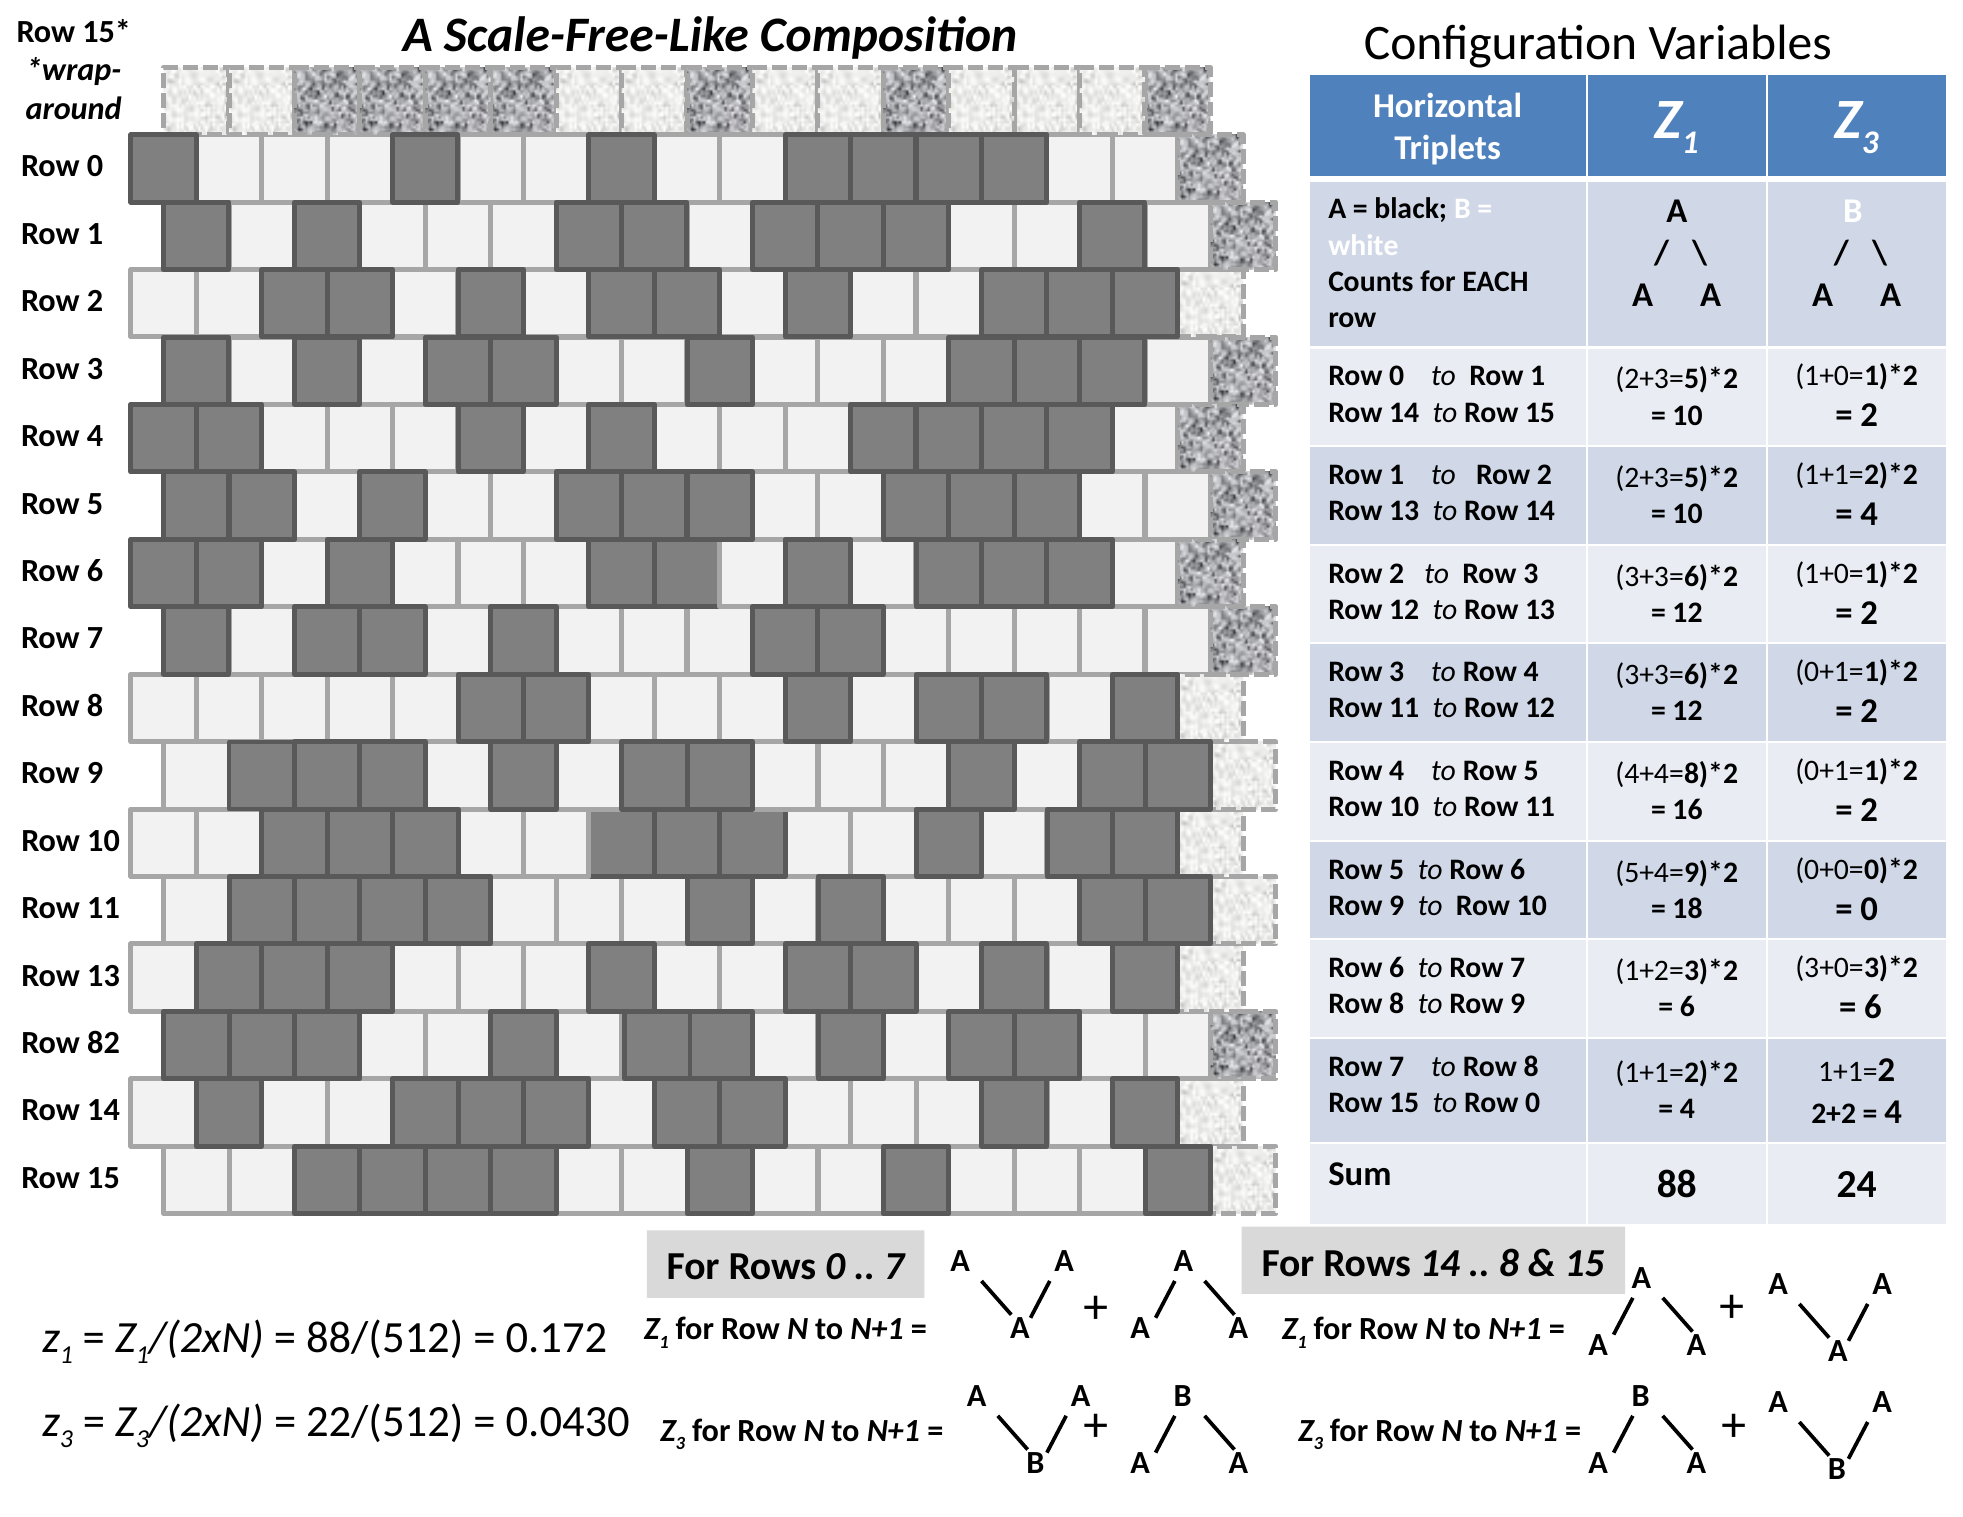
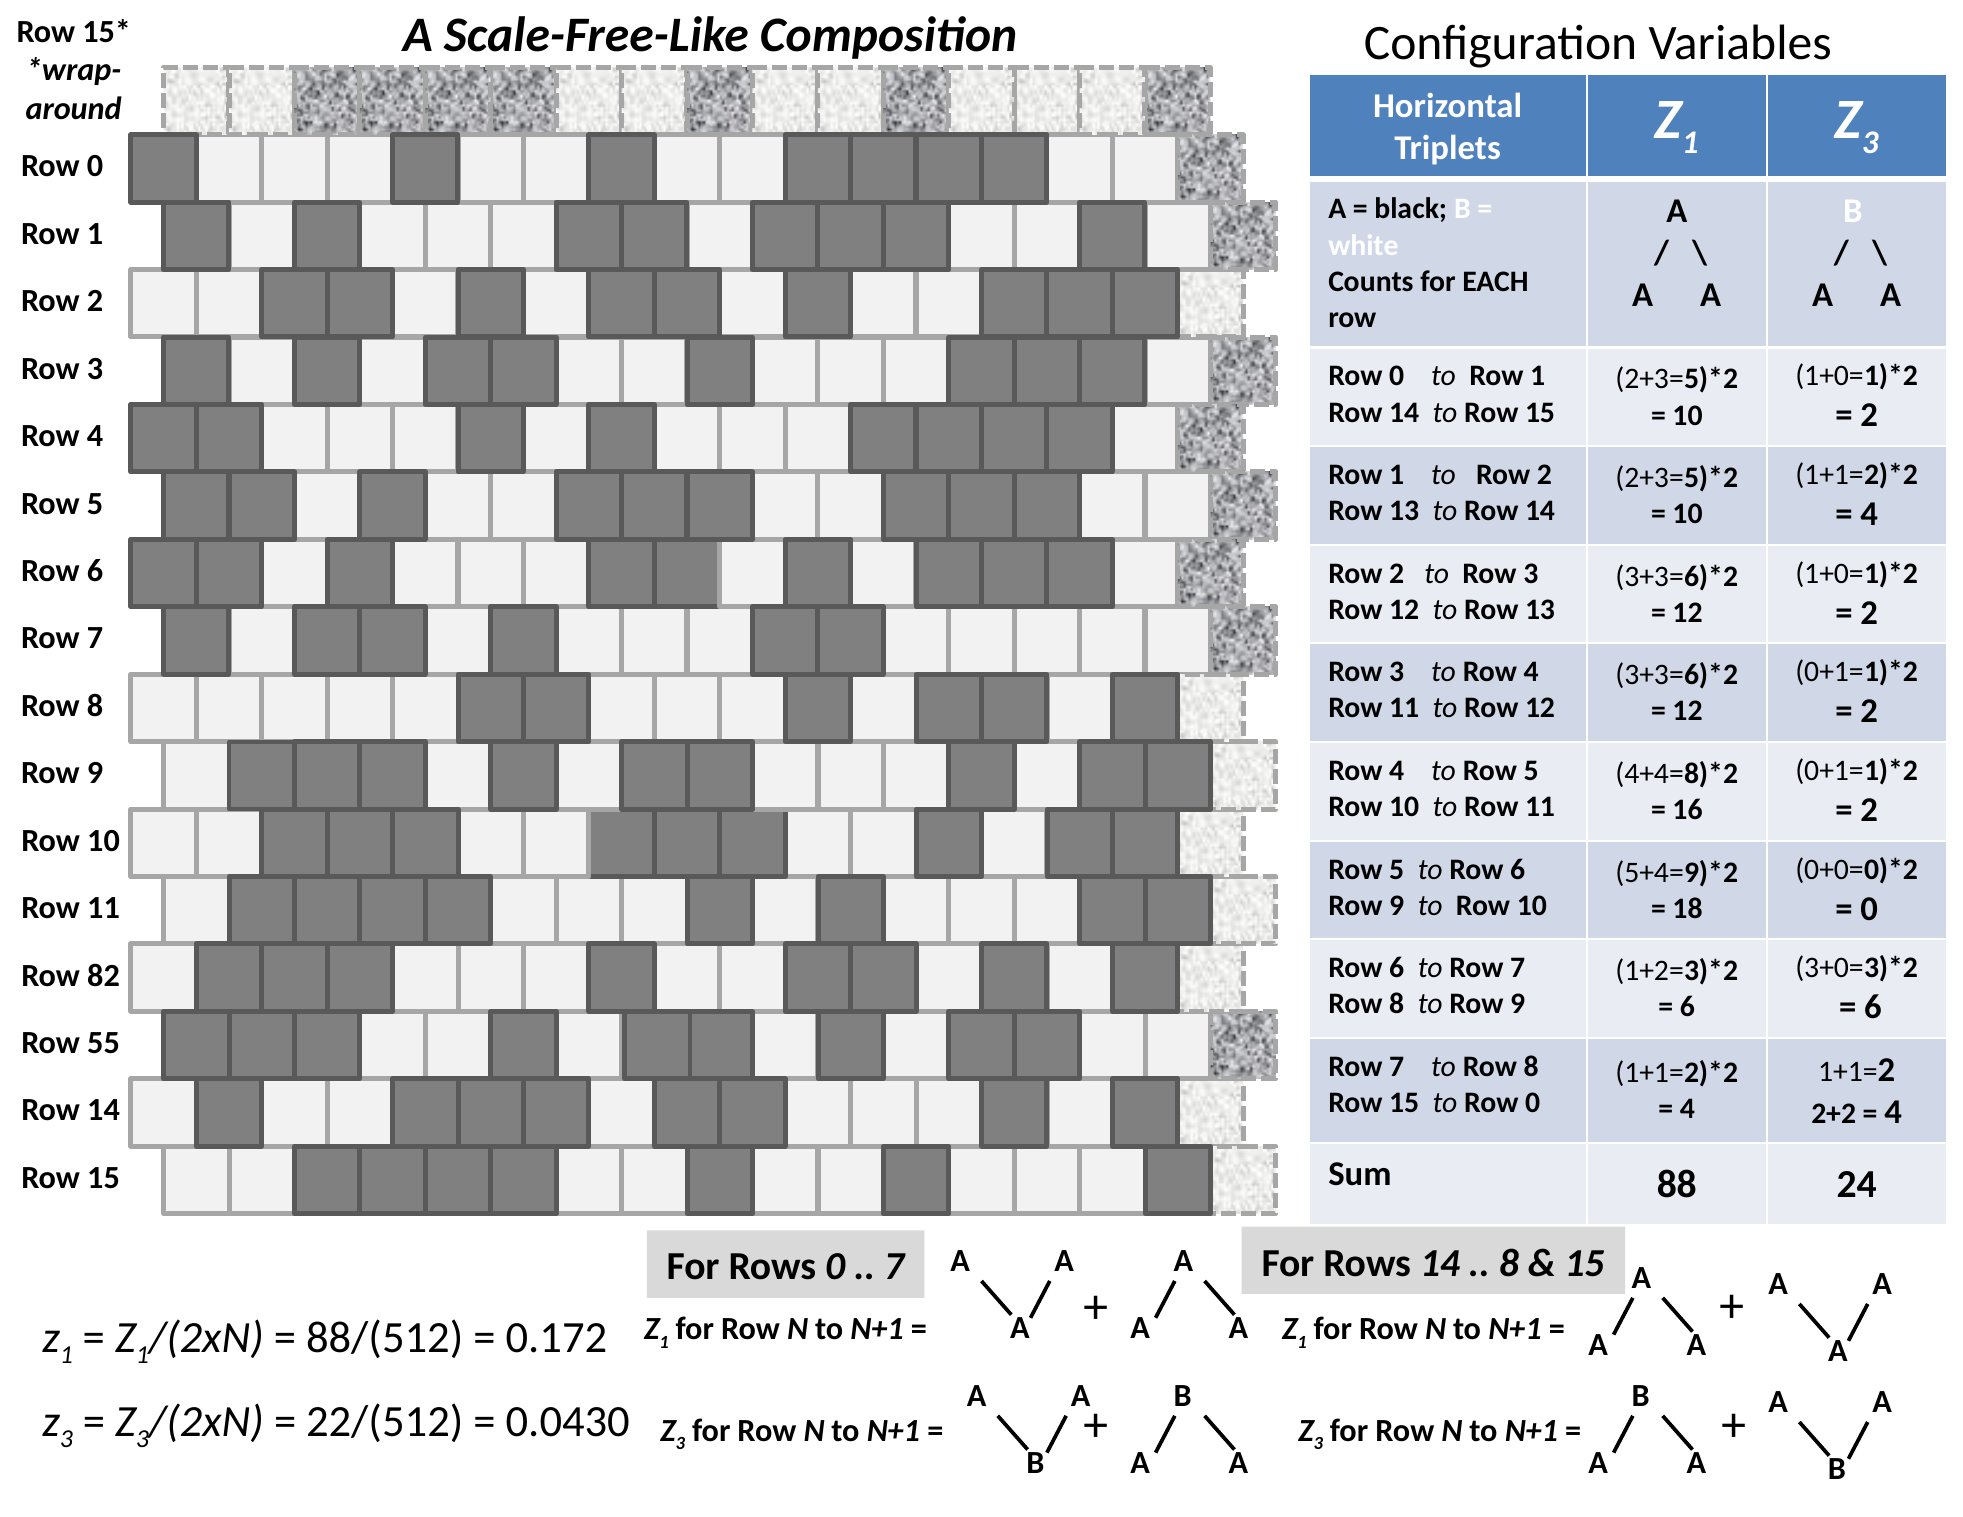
13: 13 -> 82 (104, 975)
82: 82 -> 55 (104, 1043)
